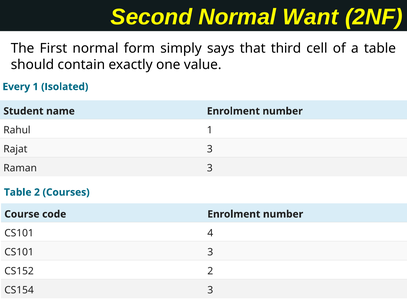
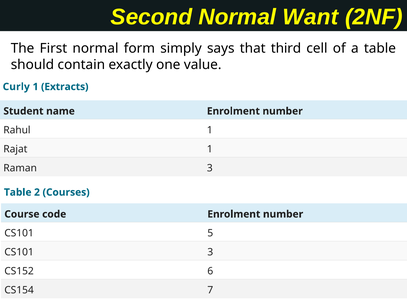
Every: Every -> Curly (16, 87)
Isolated: Isolated -> Extracts (65, 87)
Rajat 3: 3 -> 1 (210, 149)
4: 4 -> 5 (210, 233)
CS152 2: 2 -> 6 (210, 271)
CS154 3: 3 -> 7 (210, 290)
